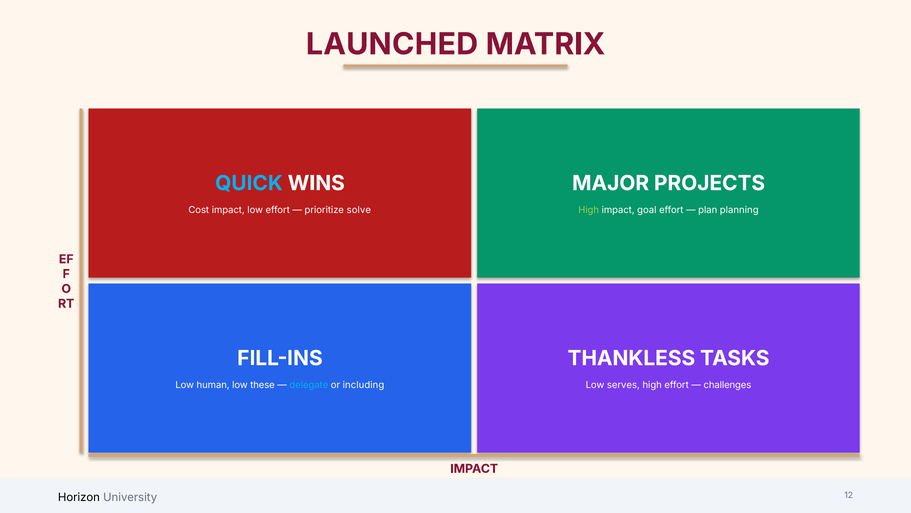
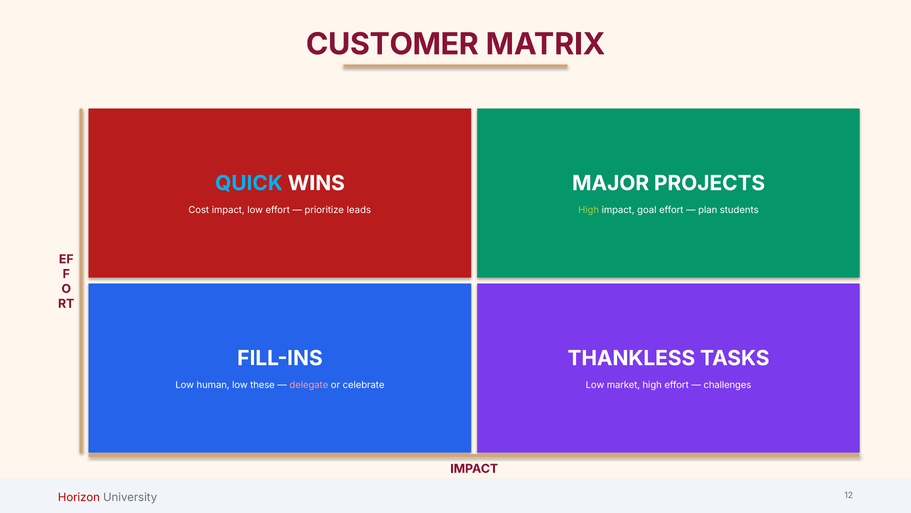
LAUNCHED: LAUNCHED -> CUSTOMER (392, 44)
solve: solve -> leads (359, 210)
planning: planning -> students (739, 210)
delegate colour: light blue -> pink (309, 385)
including: including -> celebrate (364, 385)
serves: serves -> market (623, 385)
Horizon colour: black -> red (79, 497)
